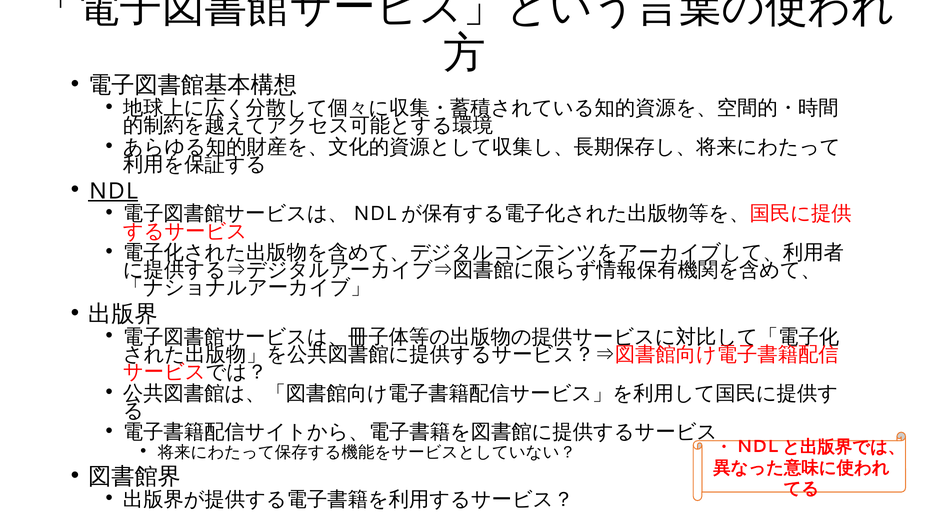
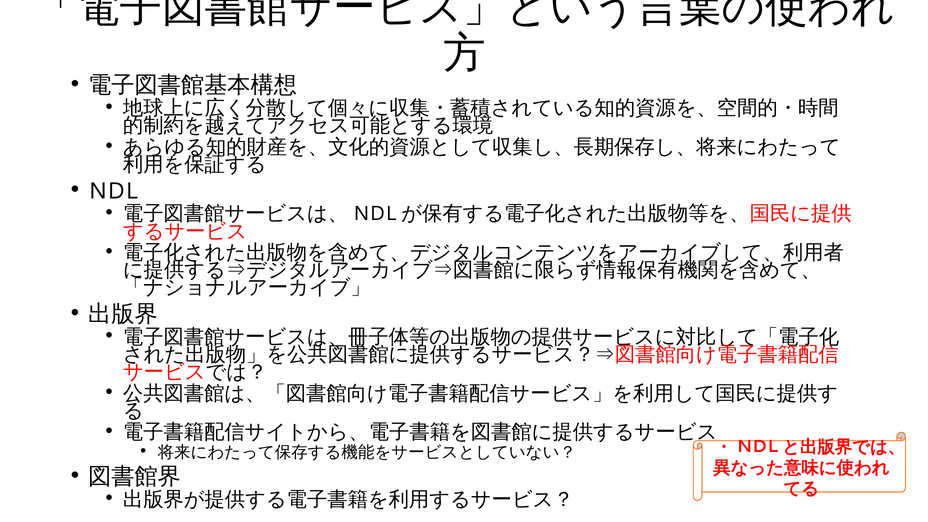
NDL underline: present -> none (113, 191)
